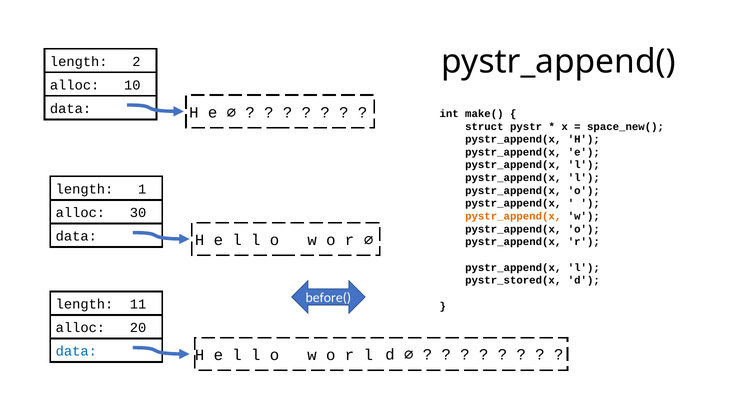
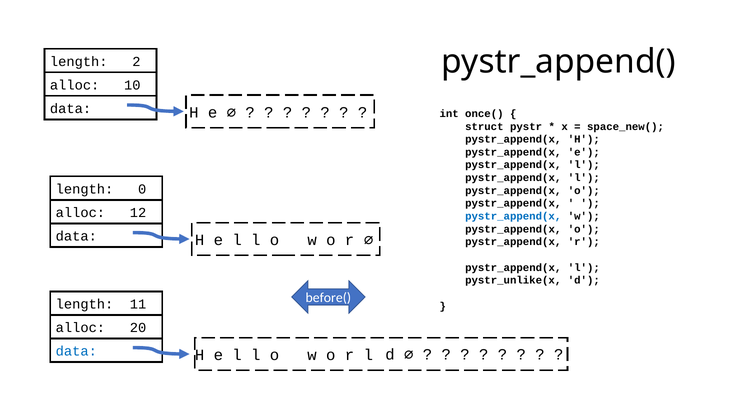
make(: make( -> once( (484, 114)
1: 1 -> 0 (142, 189)
30: 30 -> 12 (138, 213)
pystr_append(x colour: orange -> blue (513, 216)
pystr_stored(x: pystr_stored(x -> pystr_unlike(x (513, 280)
